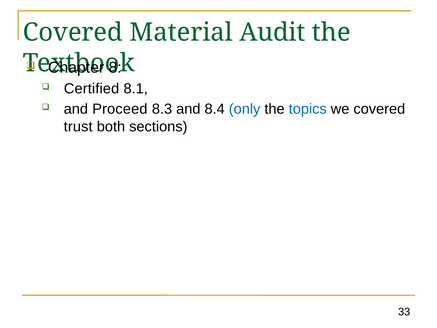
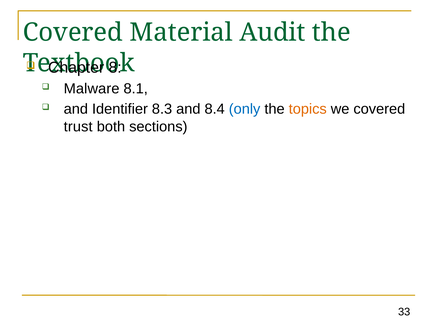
Certified: Certified -> Malware (92, 89)
Proceed: Proceed -> Identifier (120, 109)
topics colour: blue -> orange (308, 109)
